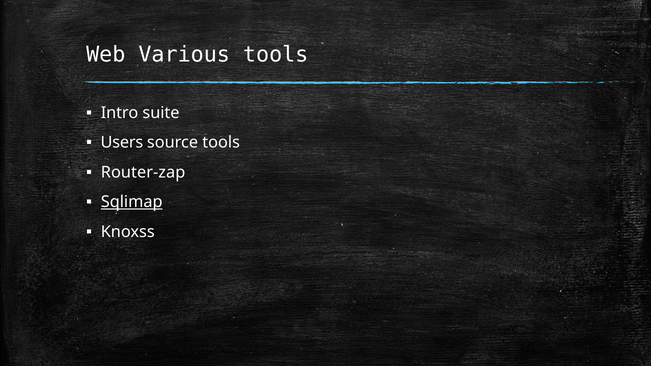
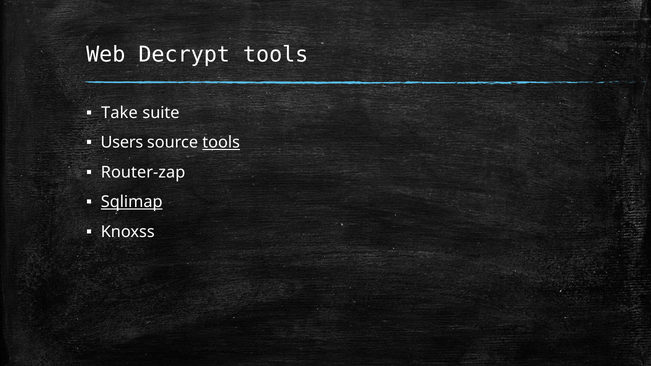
Various: Various -> Decrypt (184, 55)
Intro: Intro -> Take (119, 113)
tools underline: none -> present (221, 143)
